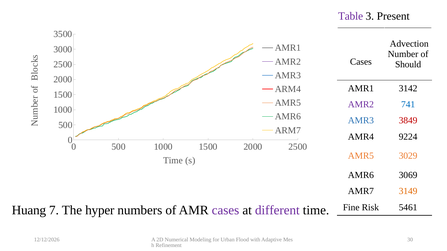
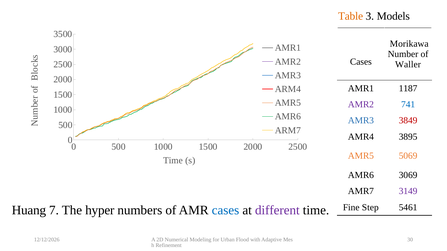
Table colour: purple -> orange (351, 16)
Present: Present -> Models (393, 16)
Advection: Advection -> Morikawa (409, 44)
Should: Should -> Waller (408, 64)
3142: 3142 -> 1187 (408, 88)
9224: 9224 -> 3895 (408, 137)
3029: 3029 -> 5069 (408, 156)
3149 colour: orange -> purple (408, 192)
Risk: Risk -> Step (370, 208)
cases colour: purple -> blue (225, 210)
